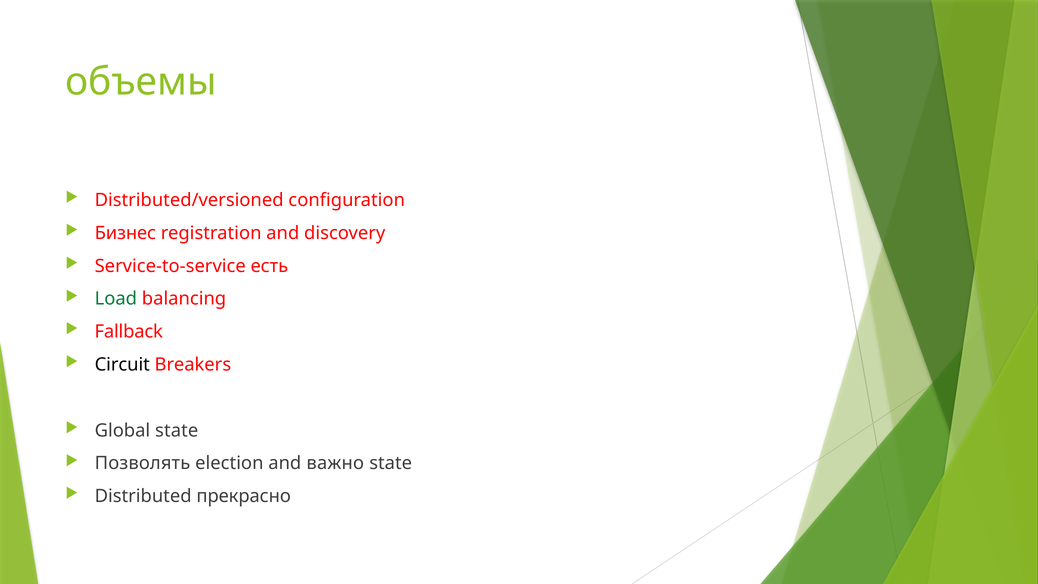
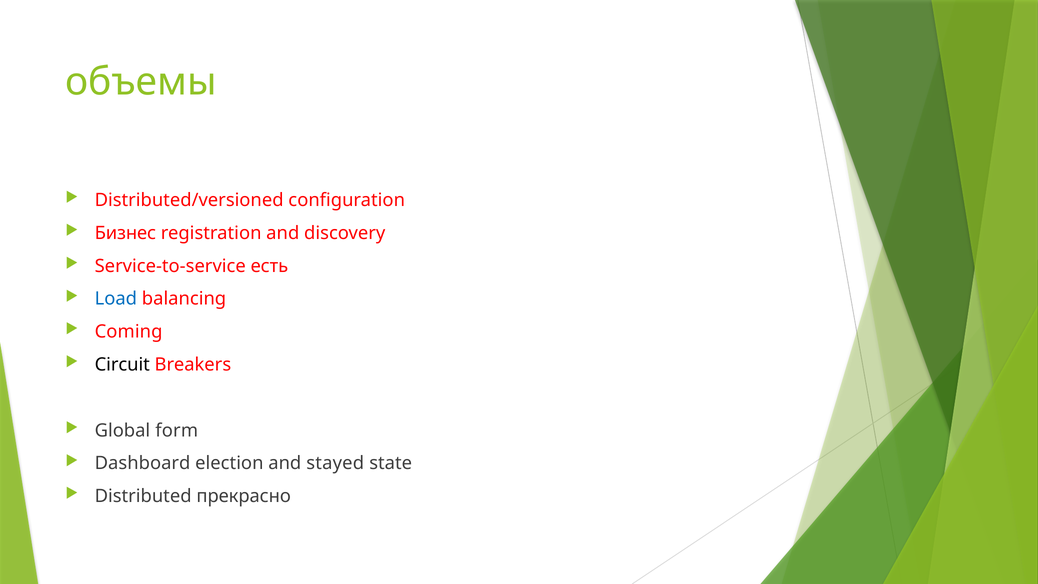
Load colour: green -> blue (116, 299)
Fallback: Fallback -> Coming (129, 332)
Global state: state -> form (177, 430)
Позволять: Позволять -> Dashboard (143, 463)
важно: важно -> stayed (335, 463)
